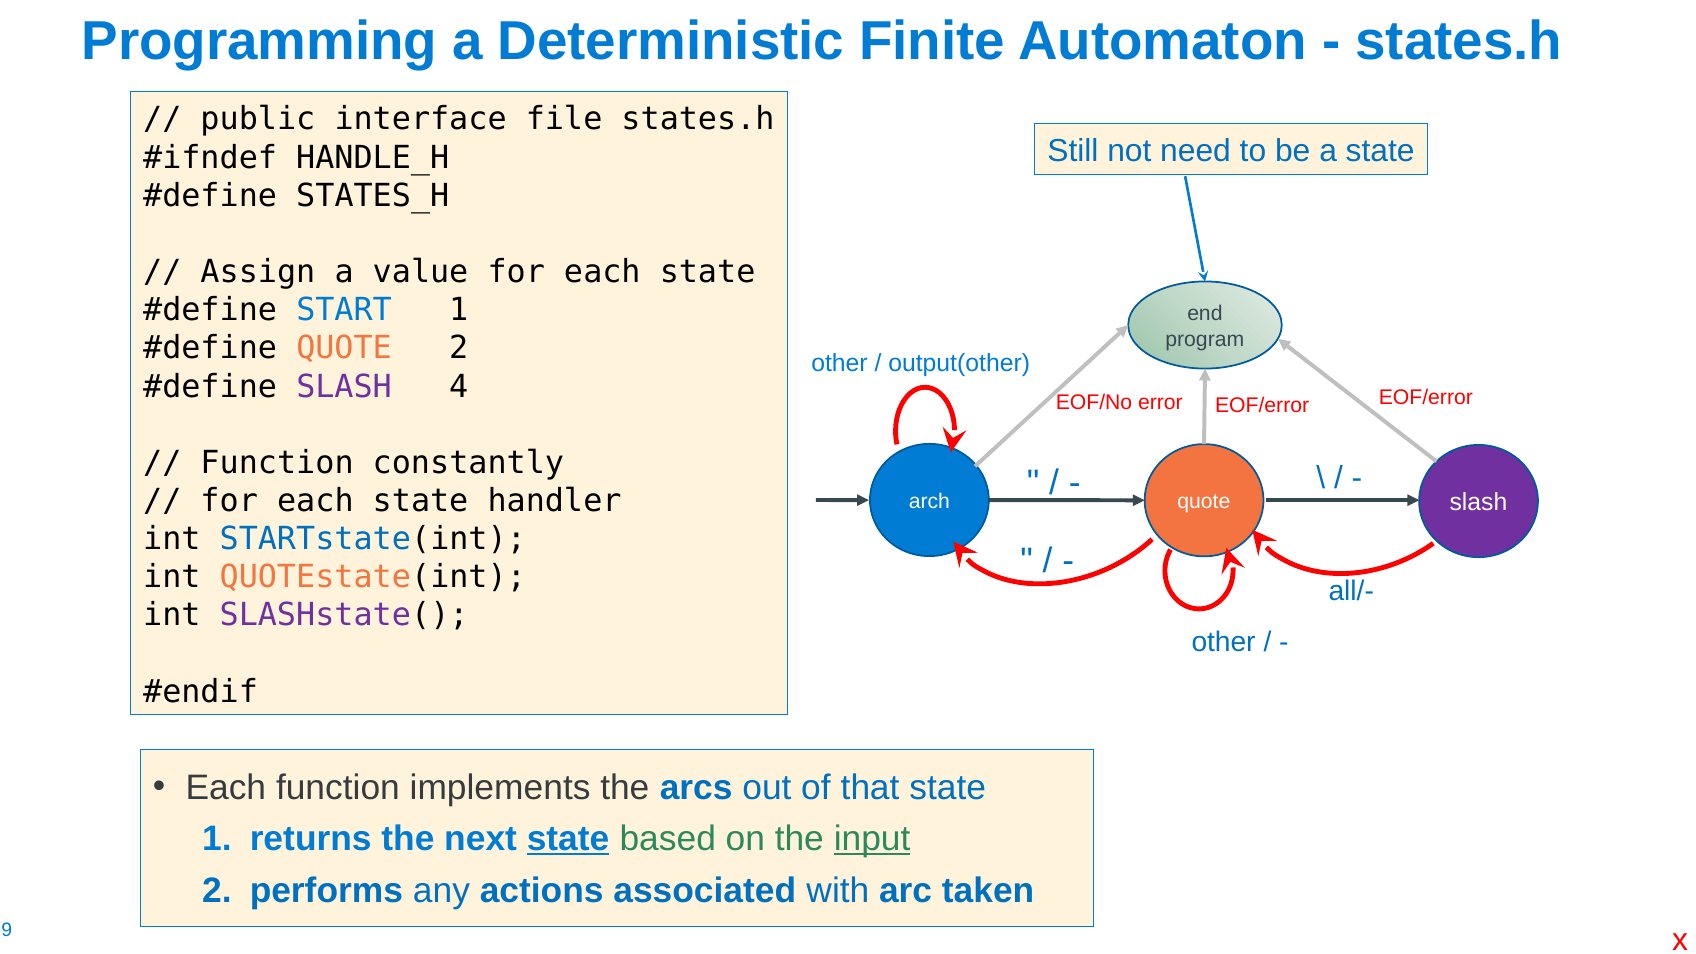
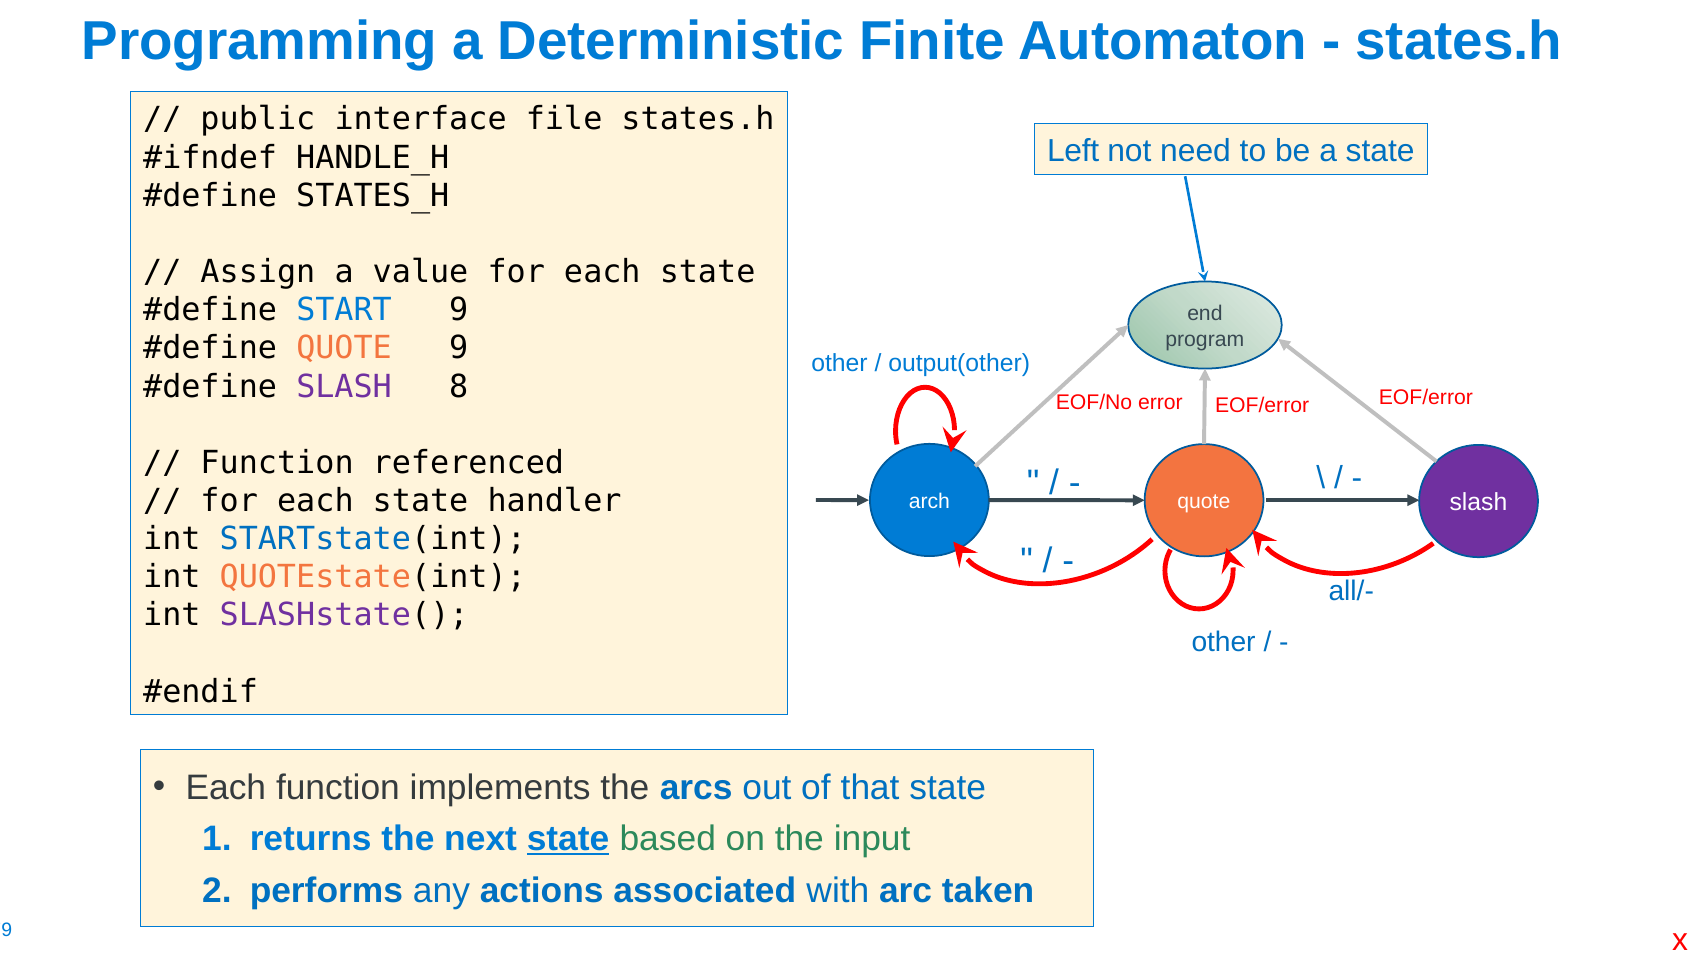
Still: Still -> Left (1073, 151)
START 1: 1 -> 9 (459, 310)
QUOTE 2: 2 -> 9 (459, 348)
4: 4 -> 8 (459, 387)
constantly: constantly -> referenced (468, 463)
input underline: present -> none (872, 839)
